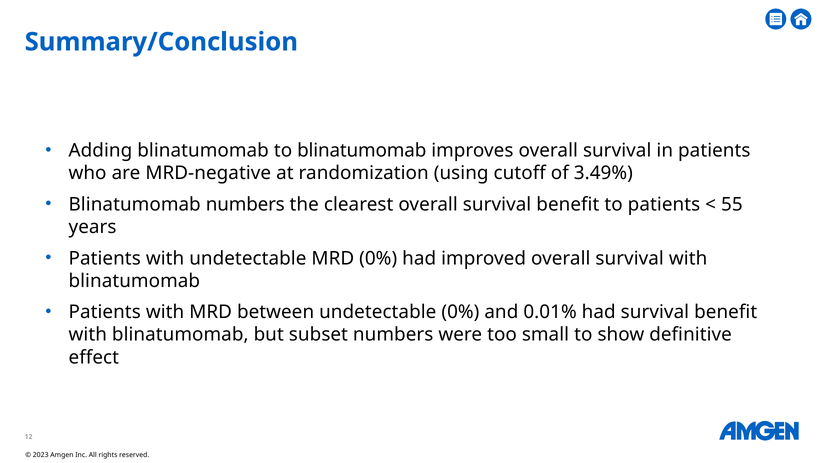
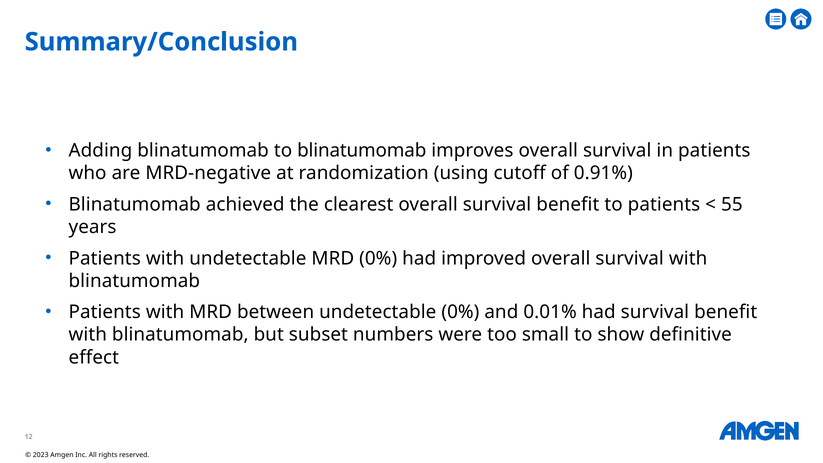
3.49%: 3.49% -> 0.91% (603, 173)
Blinatumomab numbers: numbers -> achieved (245, 204)
